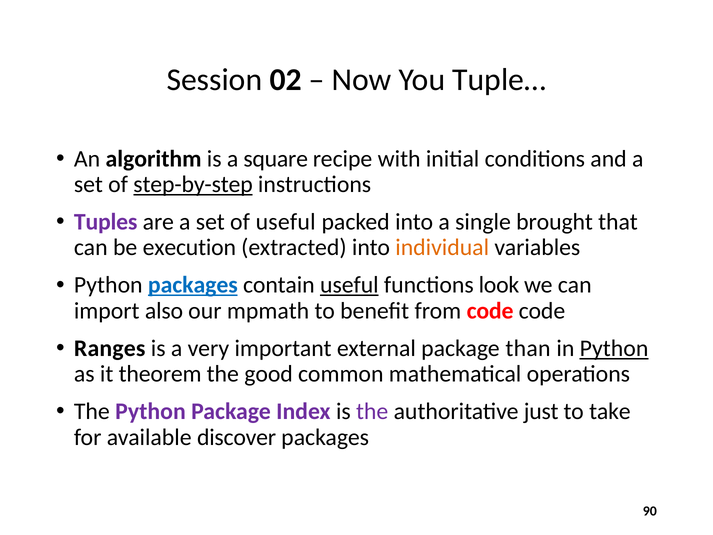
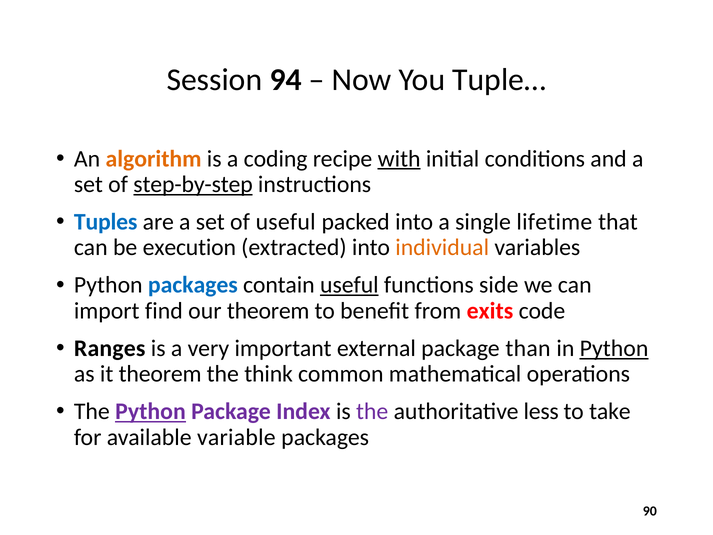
02: 02 -> 94 (286, 80)
algorithm colour: black -> orange (154, 159)
square: square -> coding (276, 159)
with underline: none -> present (399, 159)
Tuples colour: purple -> blue (106, 222)
brought: brought -> lifetime (554, 222)
packages underline: present -> none (193, 285)
look: look -> side (499, 285)
also: also -> find (164, 311)
our mpmath: mpmath -> theorem (268, 311)
from code: code -> exits (490, 311)
good: good -> think (269, 374)
Python underline: none -> present (150, 411)
just: just -> less (541, 411)
discover: discover -> variable (236, 437)
